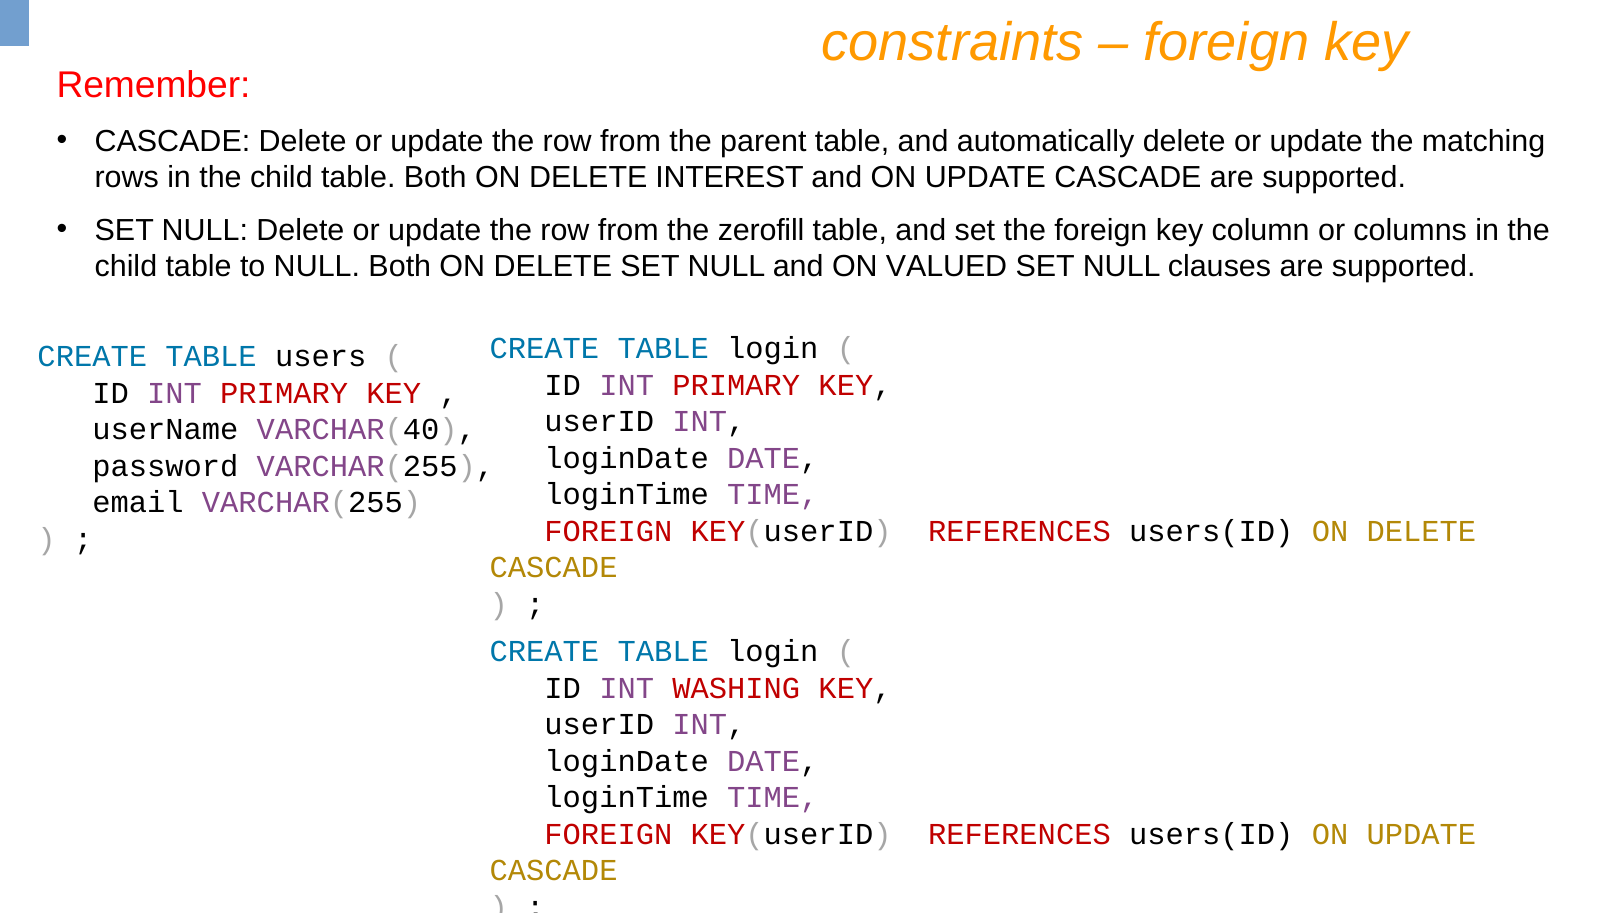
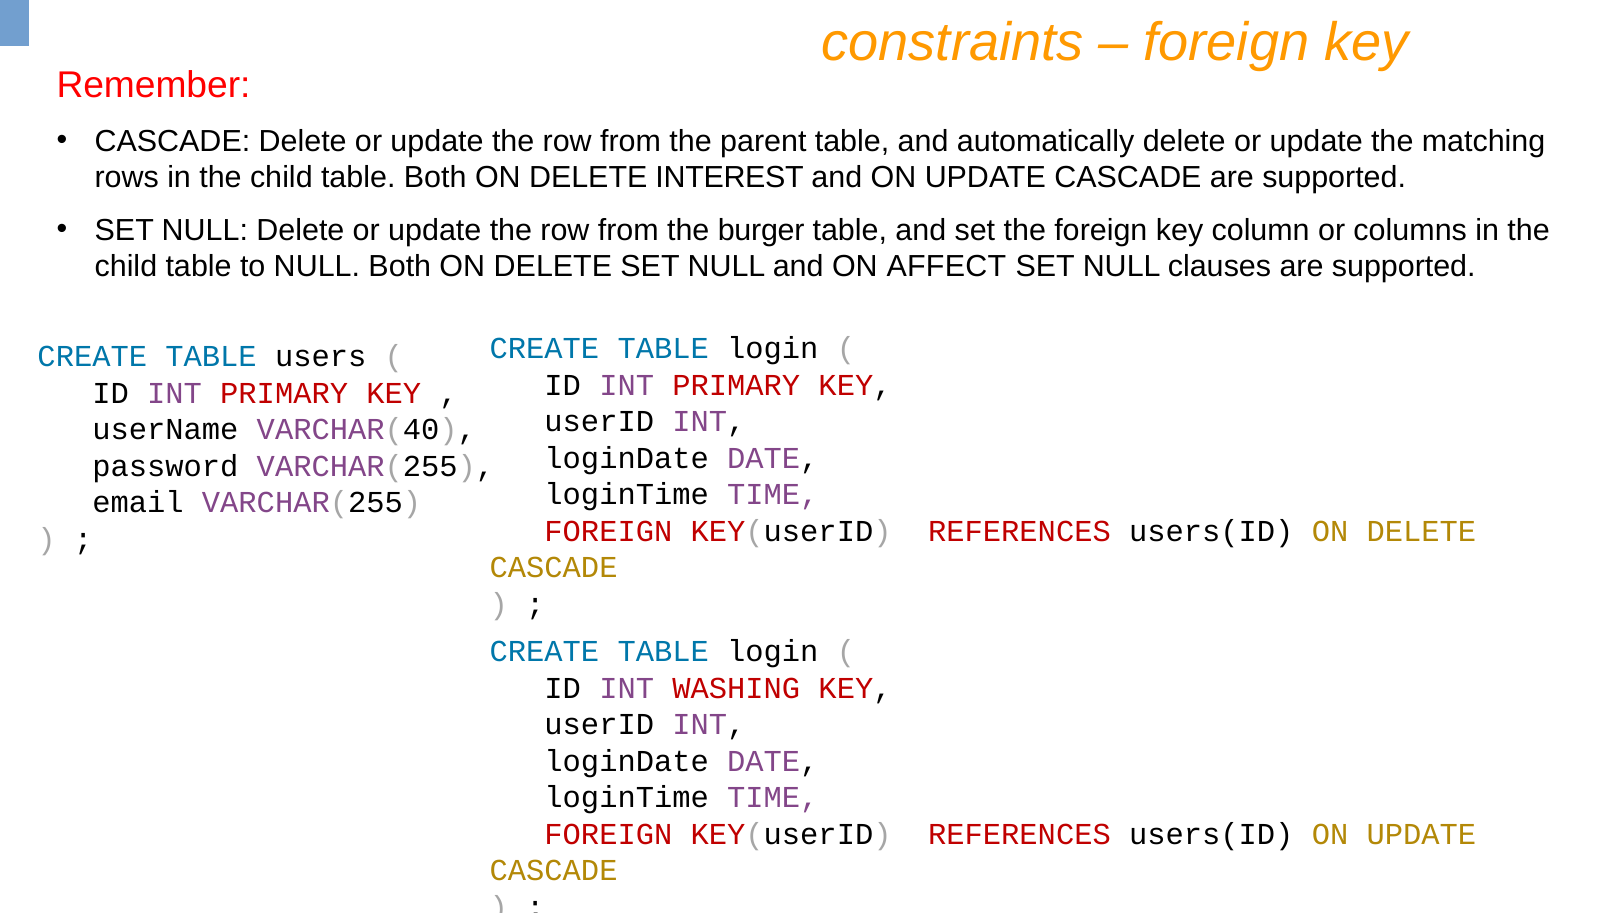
zerofill: zerofill -> burger (761, 230)
VALUED: VALUED -> AFFECT (946, 267)
